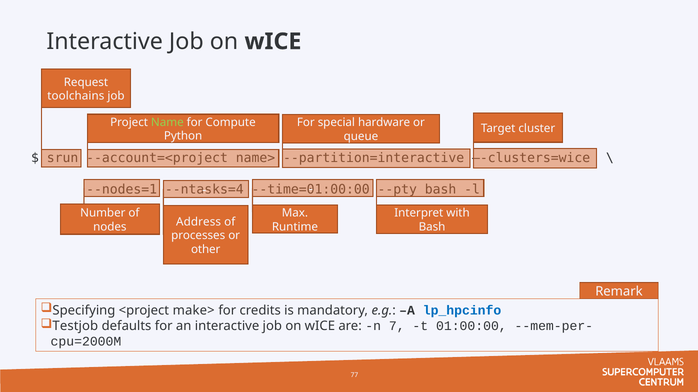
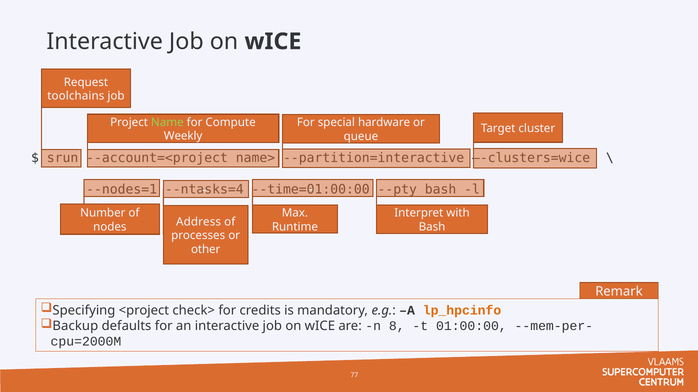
Python: Python -> Weekly (183, 136)
make>: make> -> check> (194, 311)
lp_hpcinfo colour: blue -> orange (462, 311)
Testjob: Testjob -> Backup (75, 326)
7: 7 -> 8 (397, 326)
